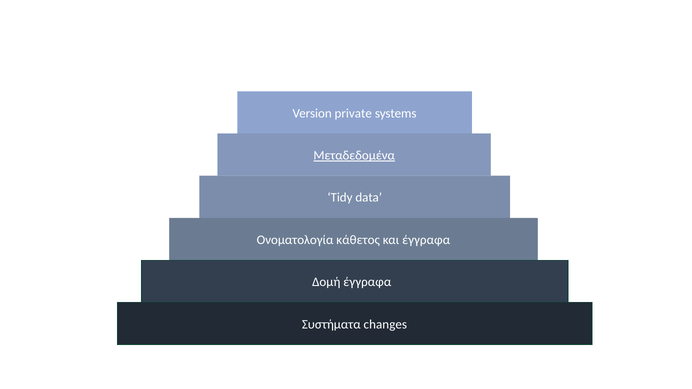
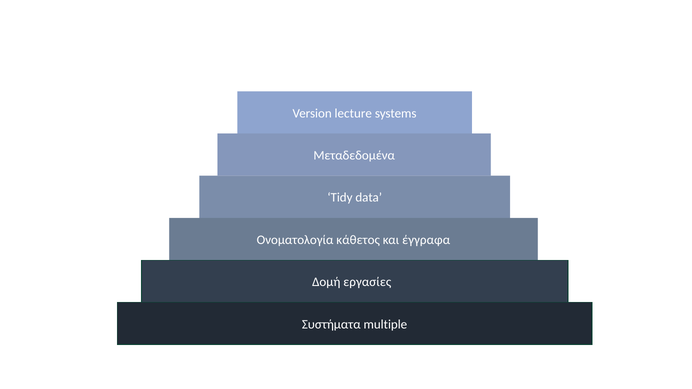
private: private -> lecture (353, 113)
Μεταδεδομένα underline: present -> none (354, 156)
Δομή έγγραφα: έγγραφα -> εργασίες (367, 282)
changes: changes -> multiple (385, 325)
